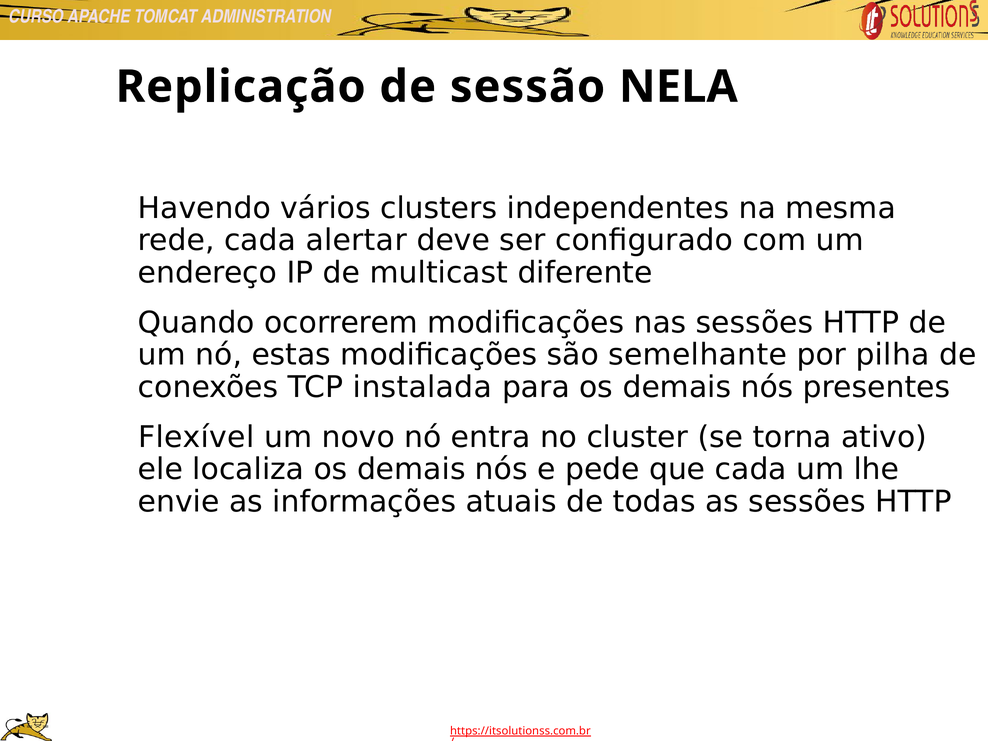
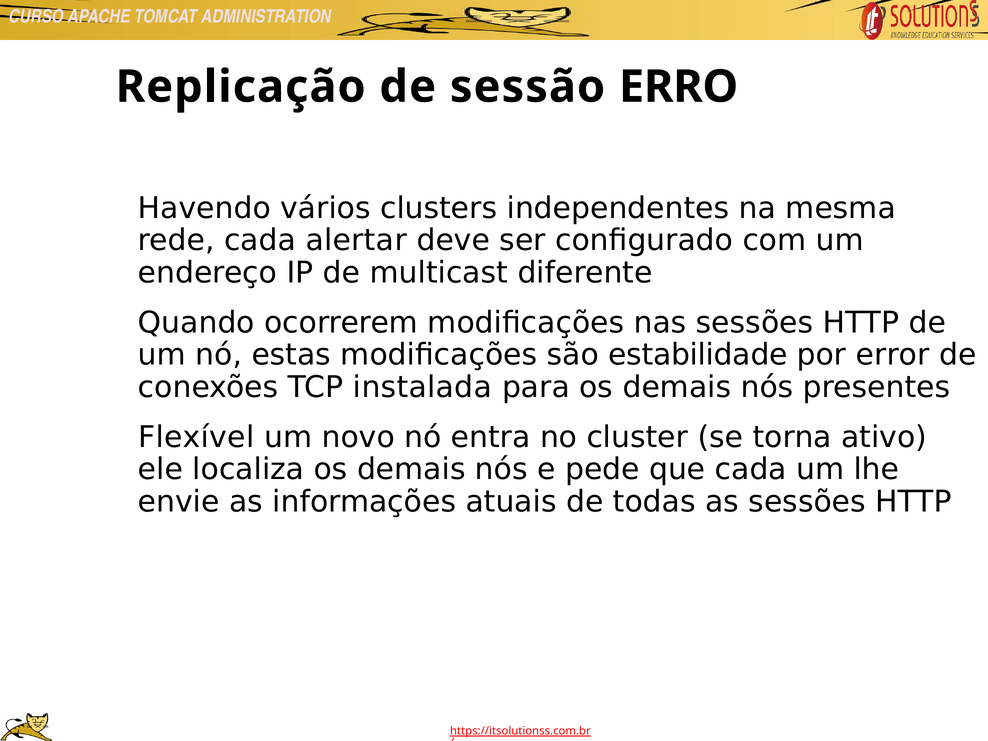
NELA: NELA -> ERRO (679, 87)
semelhante: semelhante -> estabilidade (698, 355)
pilha: pilha -> error (893, 355)
